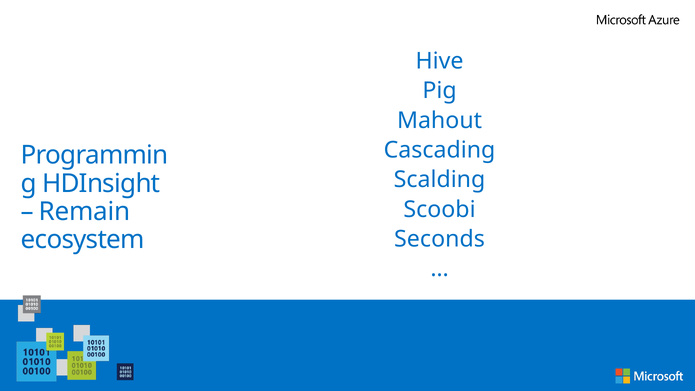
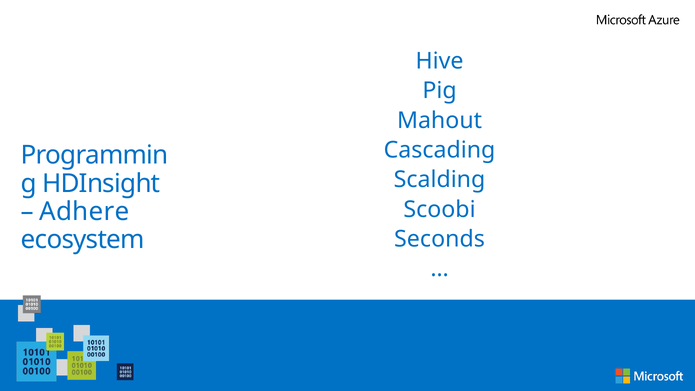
Remain: Remain -> Adhere (84, 212)
